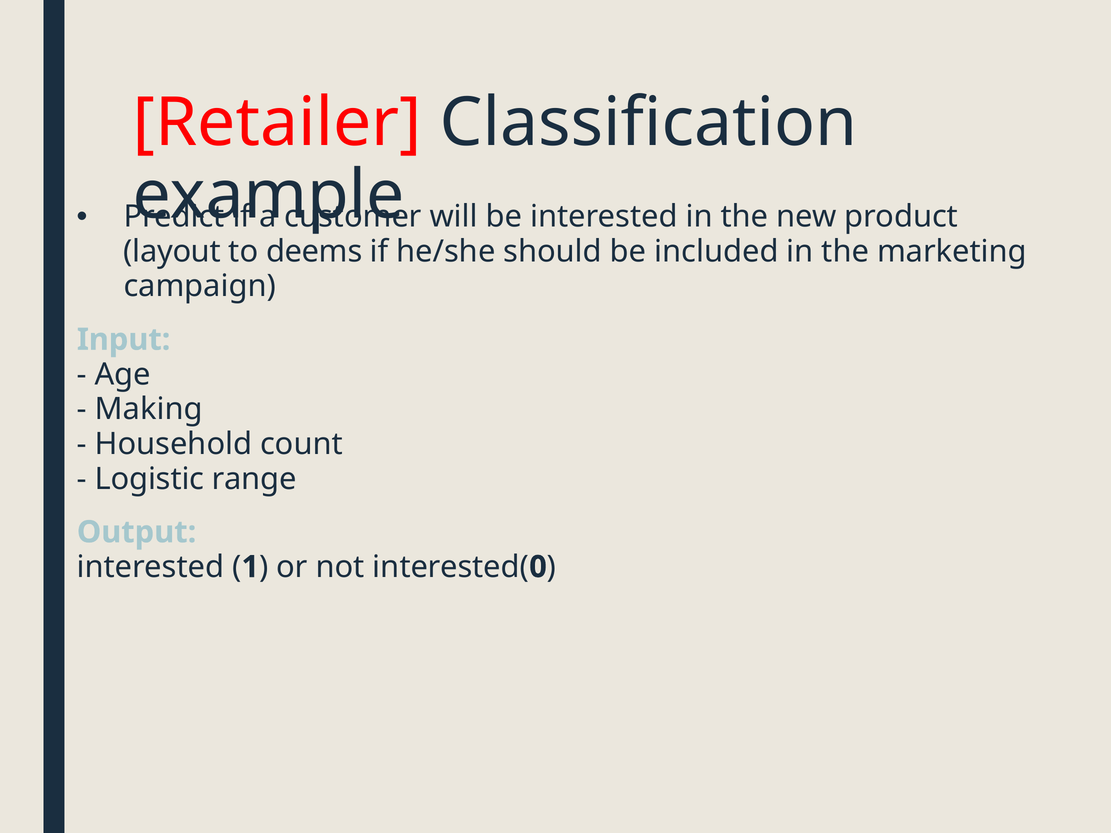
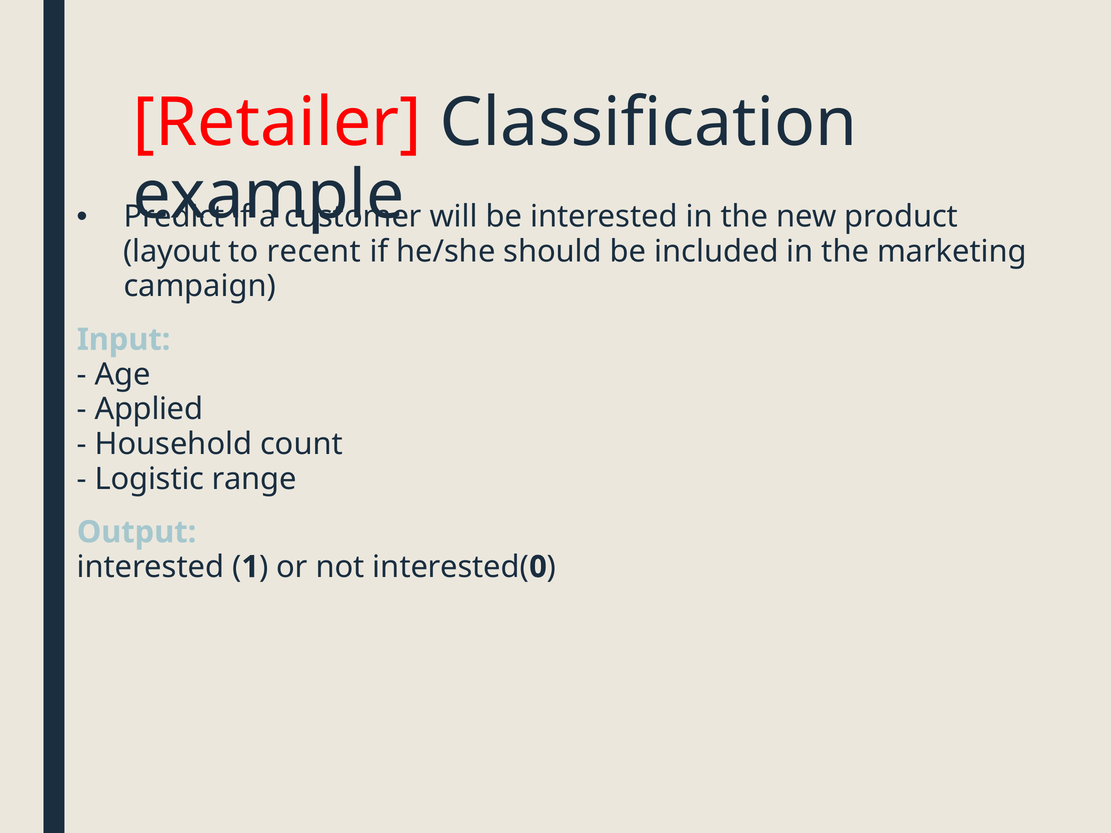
deems: deems -> recent (314, 252)
Making: Making -> Applied (149, 409)
